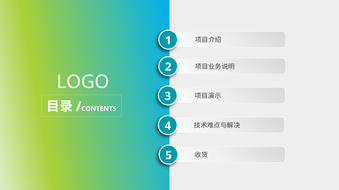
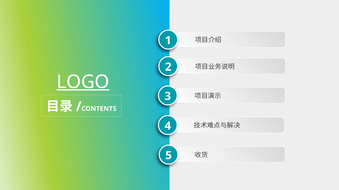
LOGO underline: none -> present (83, 82)
